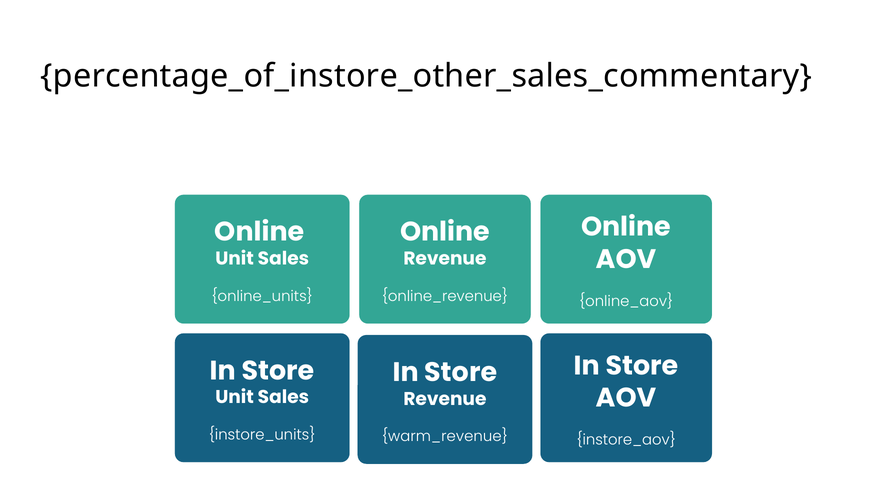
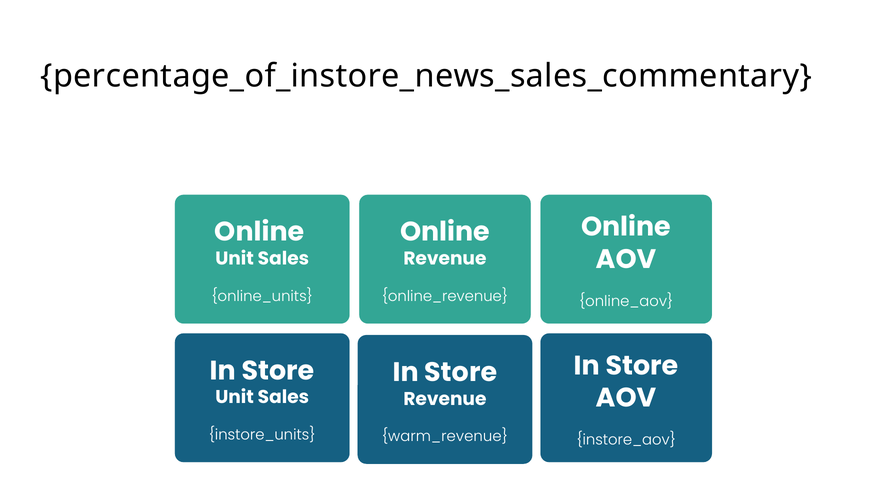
percentage_of_instore_other_sales_commentary: percentage_of_instore_other_sales_commentary -> percentage_of_instore_news_sales_commentary (426, 76)
